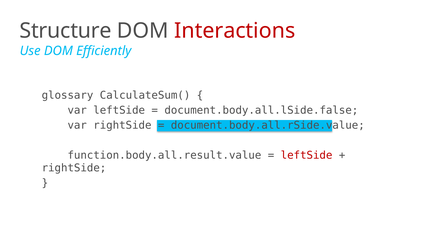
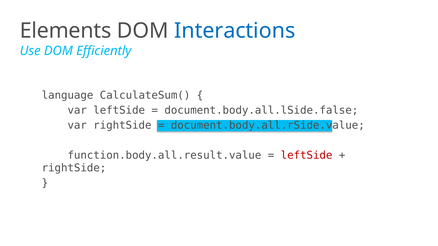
Structure: Structure -> Elements (66, 31)
Interactions colour: red -> blue (235, 31)
glossary: glossary -> language (68, 95)
